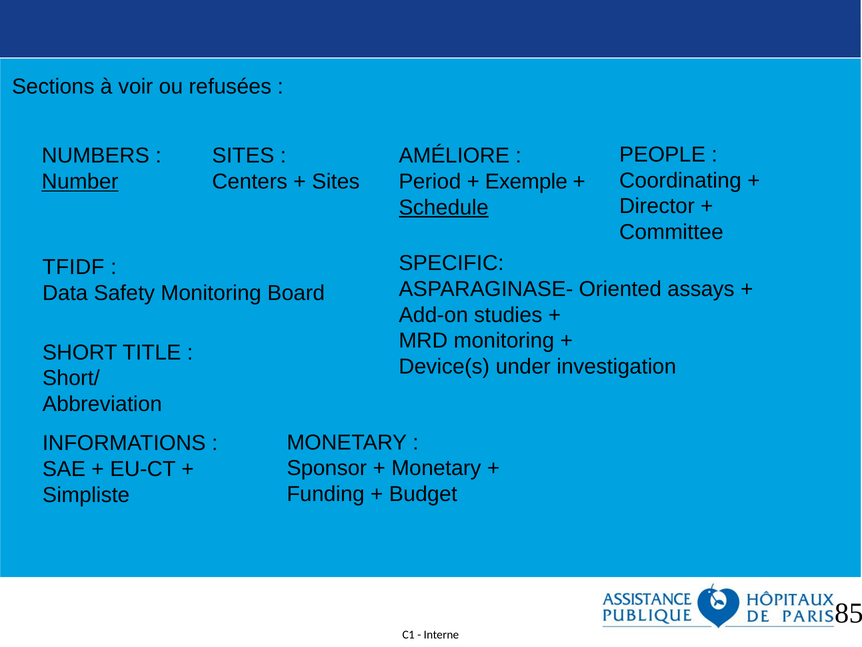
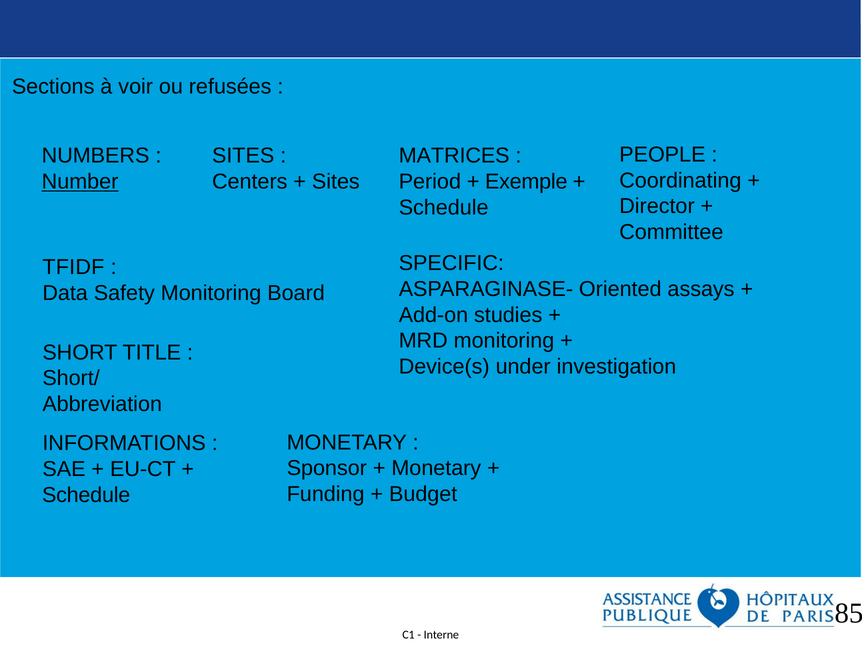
AMÉLIORE: AMÉLIORE -> MATRICES (454, 156)
Schedule underline: present -> none (444, 207)
Simpliste: Simpliste -> Schedule (86, 495)
